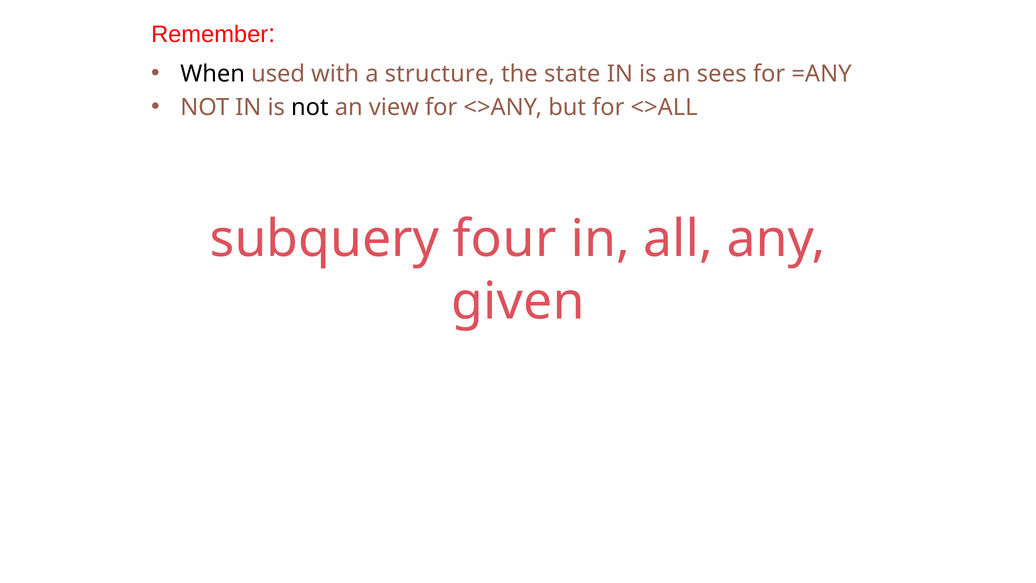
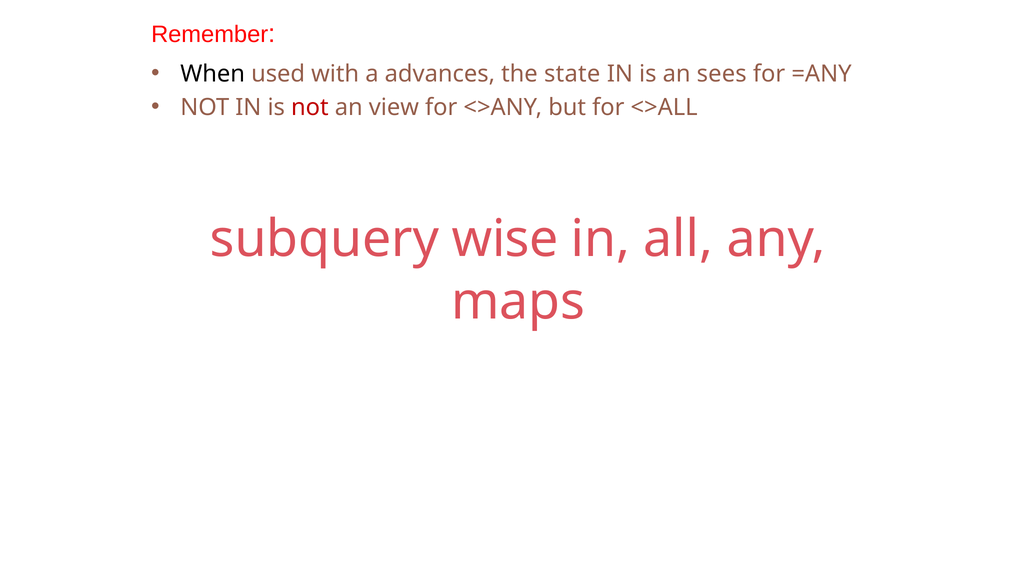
structure: structure -> advances (440, 74)
not colour: black -> red (310, 107)
four: four -> wise (505, 239)
given: given -> maps (518, 301)
